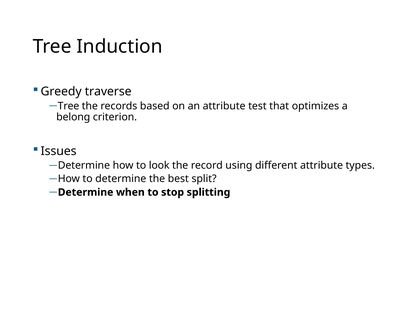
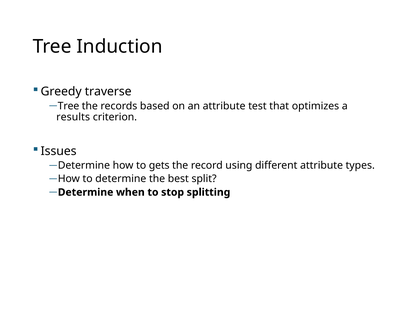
belong: belong -> results (73, 117)
look: look -> gets (159, 166)
